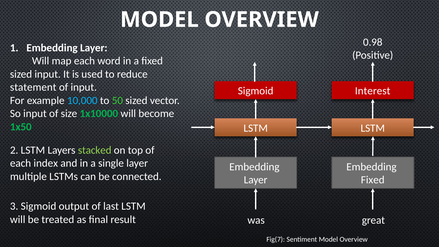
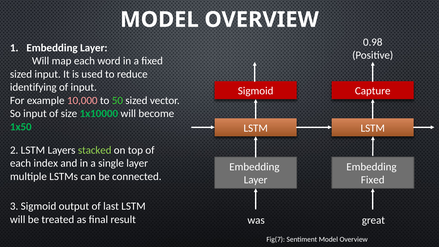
statement: statement -> identifying (33, 87)
Interest: Interest -> Capture (373, 91)
10,000 colour: light blue -> pink (82, 100)
